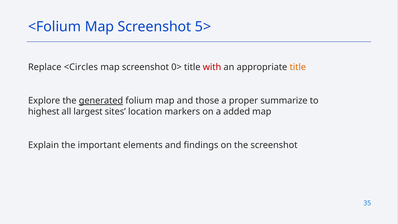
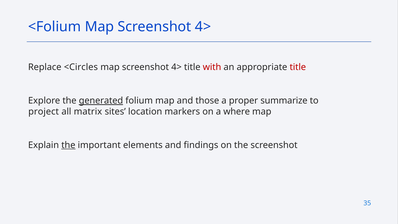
<Folium Map Screenshot 5>: 5> -> 4> (203, 27)
0>: 0> -> 4> (177, 67)
title colour: orange -> red (298, 67)
highest: highest -> project (44, 112)
largest: largest -> matrix (88, 112)
added: added -> where (237, 112)
the underline: none -> present (68, 145)
